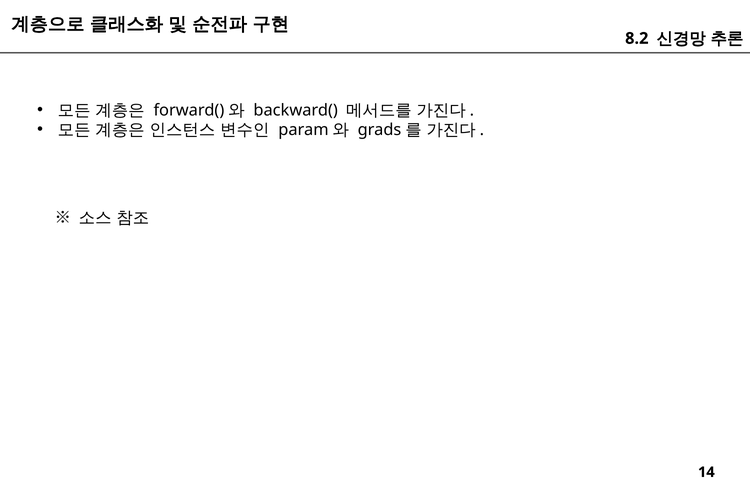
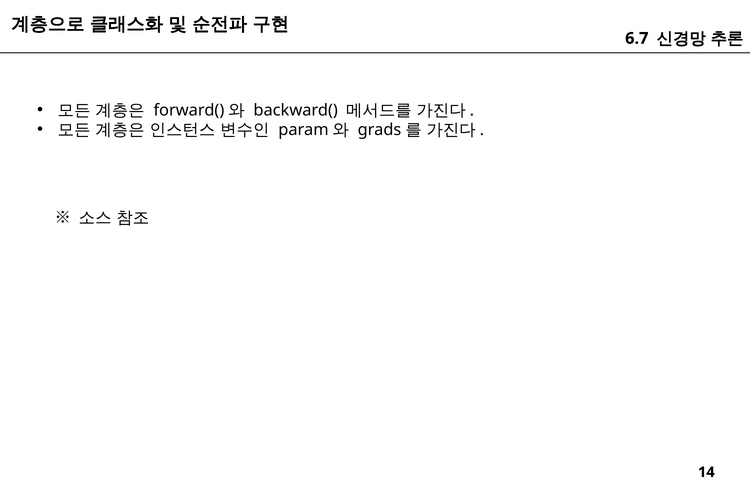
8.2: 8.2 -> 6.7 (637, 38)
